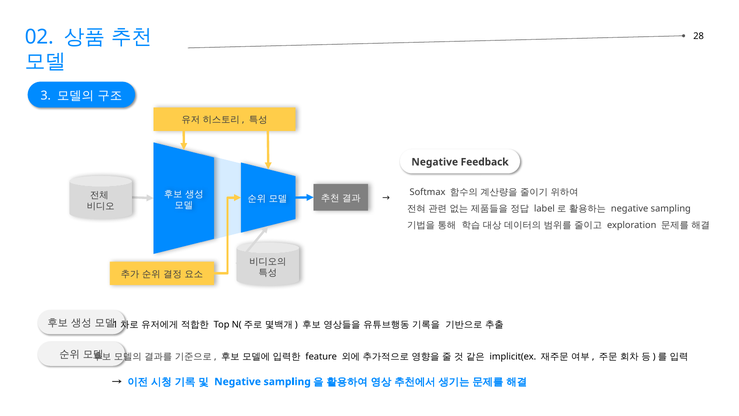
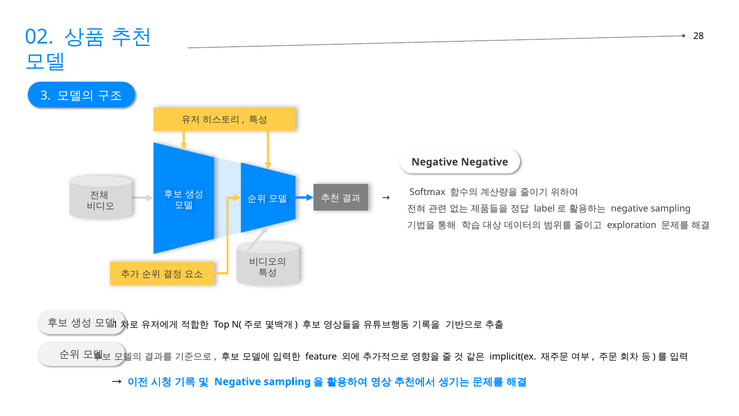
Negative Feedback: Feedback -> Negative (485, 162)
